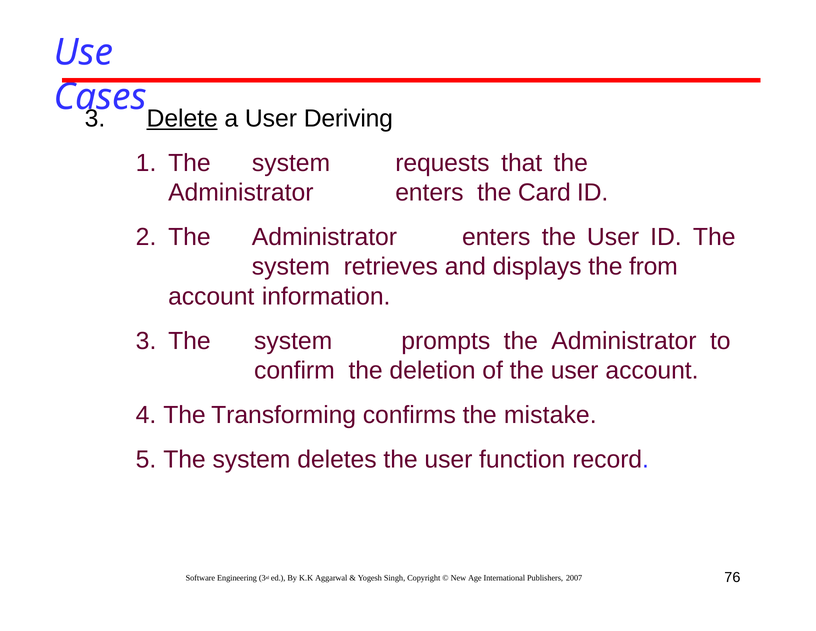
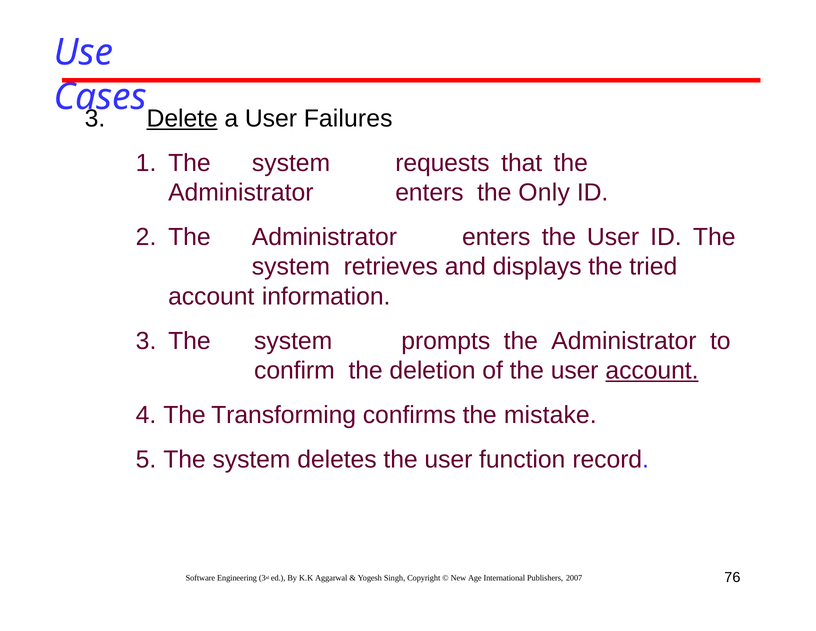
Deriving: Deriving -> Failures (348, 119)
Card: Card -> Only (544, 193)
from: from -> tried (653, 267)
account underline: none -> present (652, 370)
